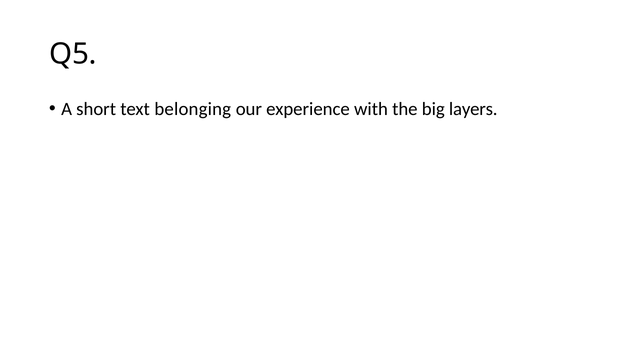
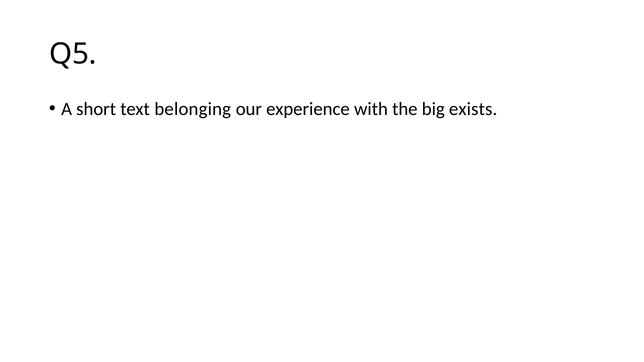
layers: layers -> exists (473, 109)
